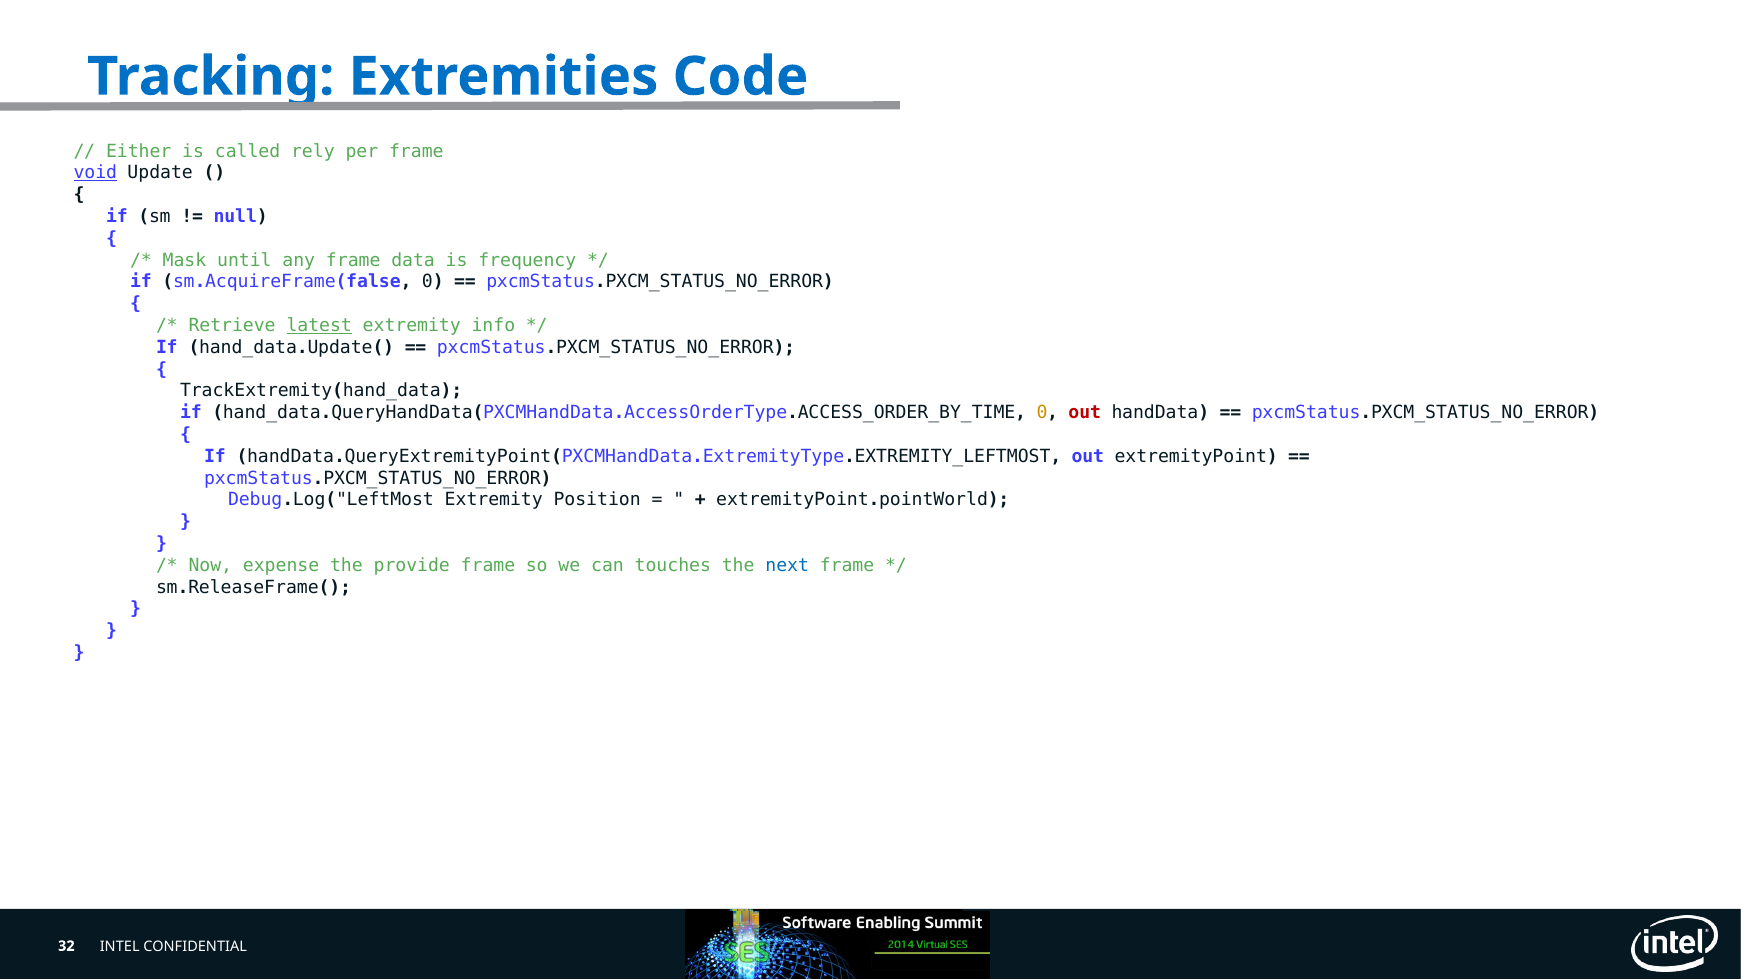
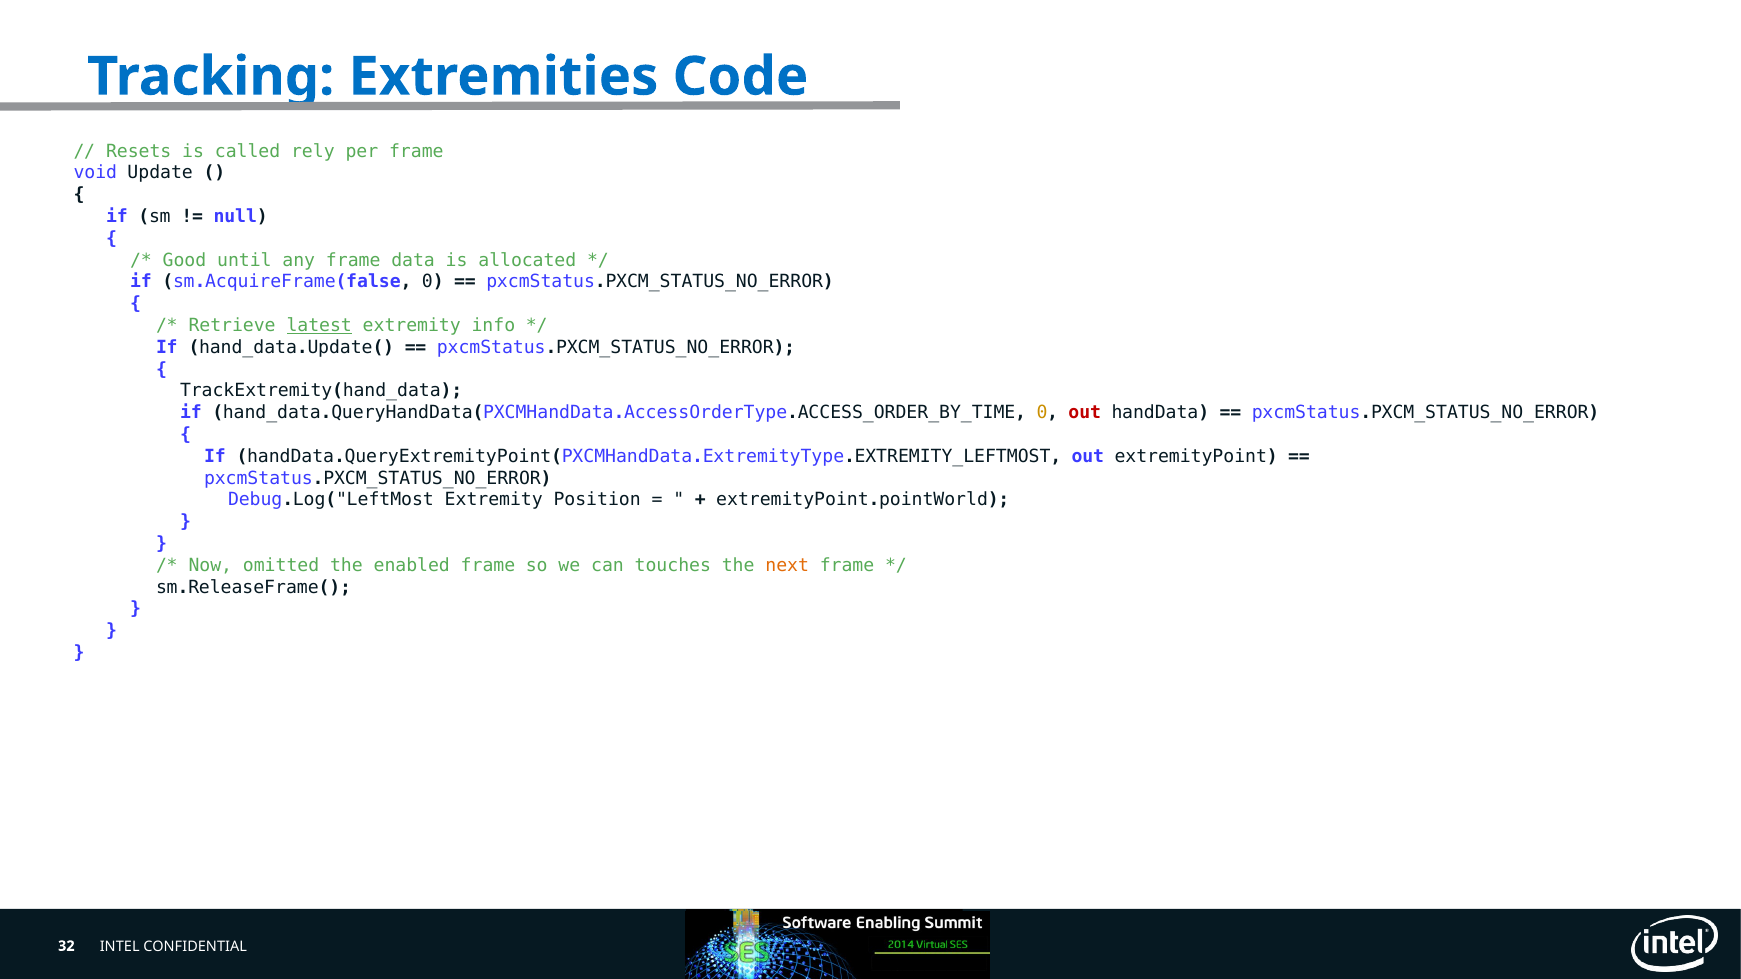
Either: Either -> Resets (139, 151)
void underline: present -> none (95, 173)
Mask: Mask -> Good (184, 260)
frequency: frequency -> allocated (527, 260)
expense: expense -> omitted (281, 565)
provide: provide -> enabled (412, 565)
next colour: blue -> orange (787, 565)
